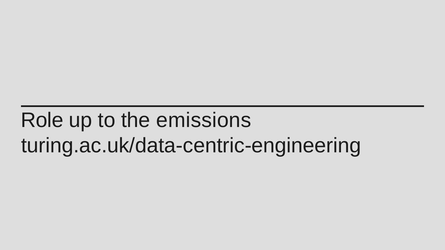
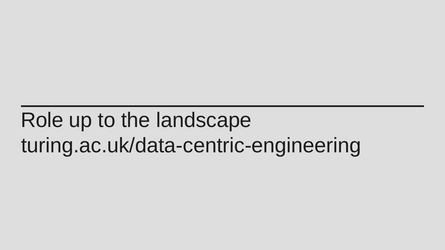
emissions: emissions -> landscape (204, 120)
